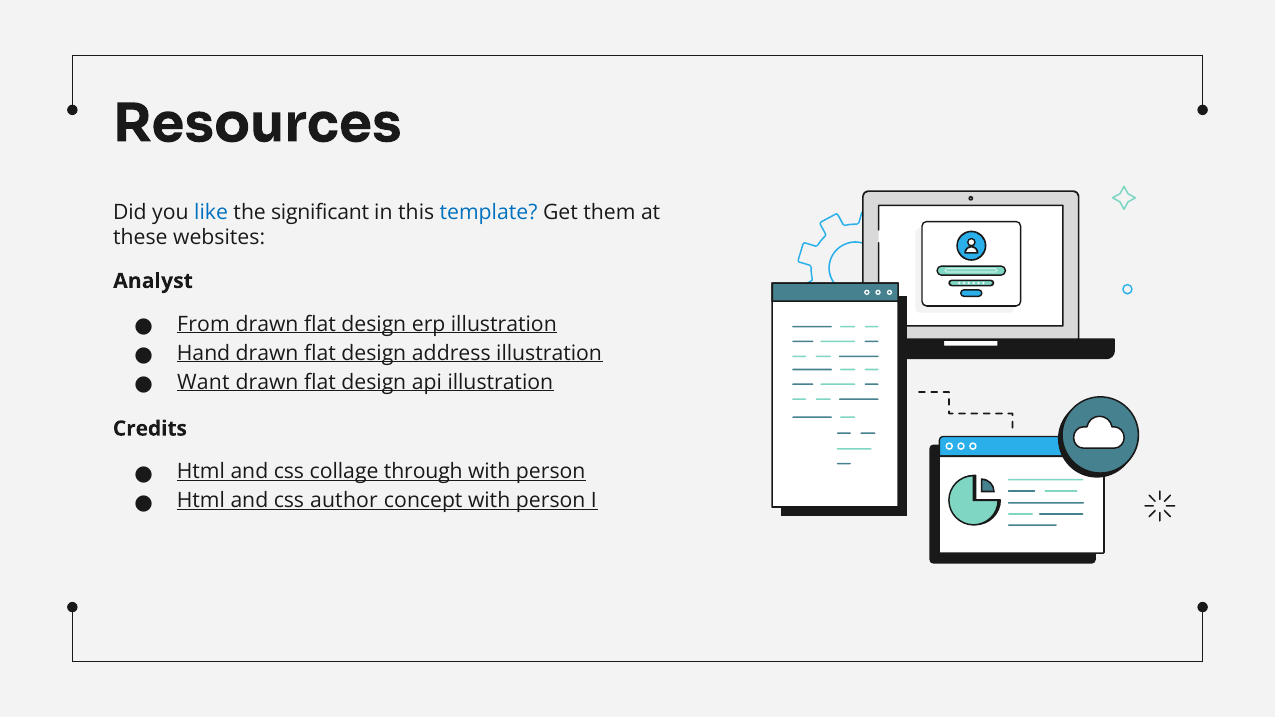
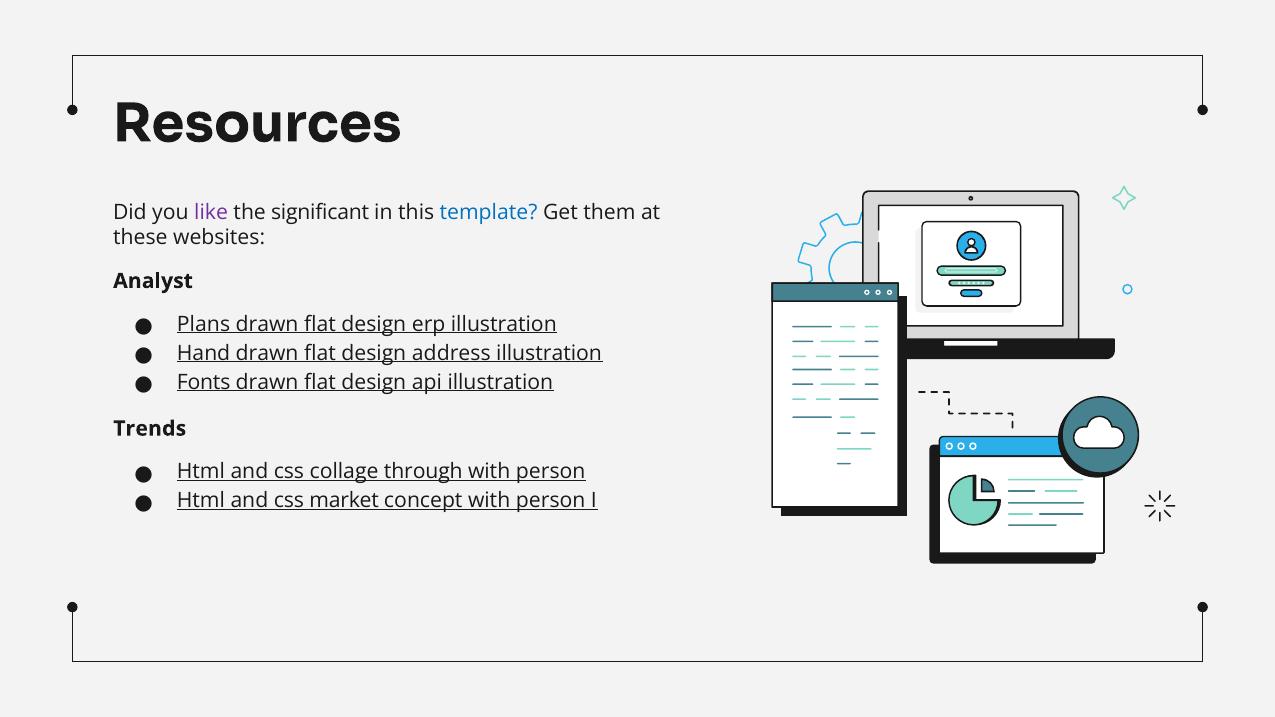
like colour: blue -> purple (211, 212)
From: From -> Plans (204, 324)
Want: Want -> Fonts (204, 382)
Credits: Credits -> Trends (150, 429)
author: author -> market (344, 501)
